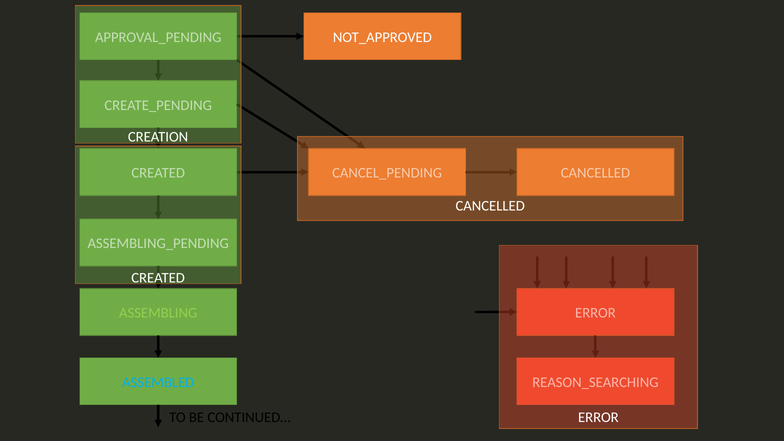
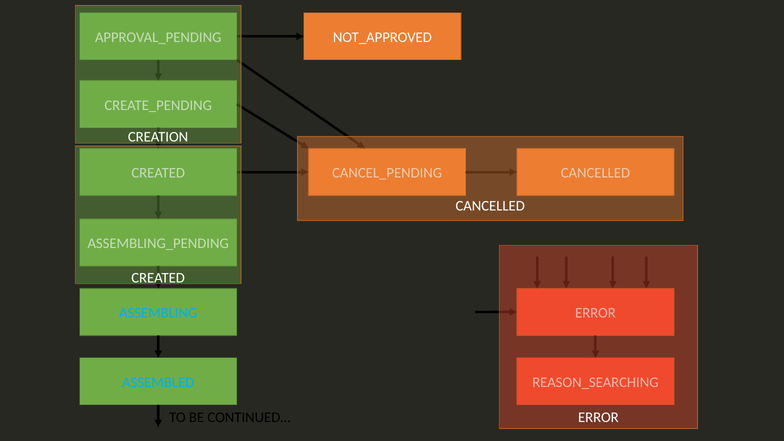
ASSEMBLING colour: light green -> light blue (158, 313)
